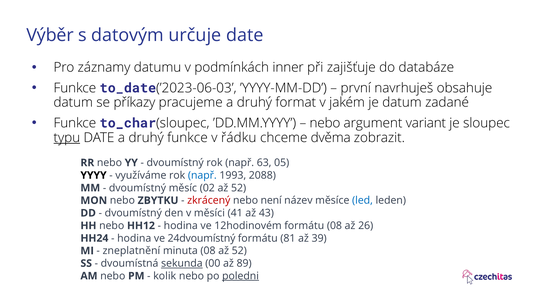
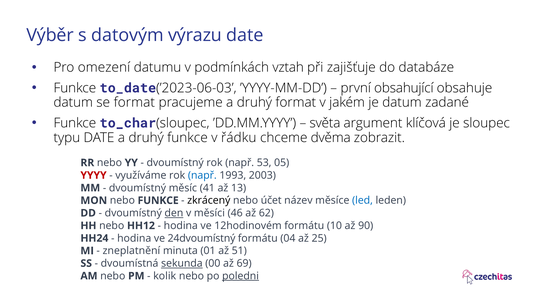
určuje: určuje -> výrazu (195, 35)
záznamy: záznamy -> omezení (104, 67)
inner: inner -> vztah (288, 67)
navrhuješ: navrhuješ -> obsahující (404, 88)
se příkazy: příkazy -> format (134, 102)
nebo: nebo -> světa (325, 123)
variant: variant -> klíčová (426, 123)
typu underline: present -> none (67, 137)
63: 63 -> 53 (264, 163)
YYYY colour: black -> red (94, 175)
2088: 2088 -> 2003 (262, 175)
02: 02 -> 41 (207, 188)
52: 52 -> 13 (239, 188)
nebo ZBYTKU: ZBYTKU -> FUNKCE (158, 200)
zkrácený colour: red -> black (209, 200)
není: není -> účet (271, 200)
den underline: none -> present (174, 213)
41: 41 -> 46 (235, 213)
43: 43 -> 62 (266, 213)
formátu 08: 08 -> 10 (334, 225)
26: 26 -> 90 (366, 225)
81: 81 -> 04 (288, 238)
39: 39 -> 25 (319, 238)
minuta 08: 08 -> 01 (208, 250)
52: 52 -> 51 (239, 250)
89: 89 -> 69 (244, 263)
